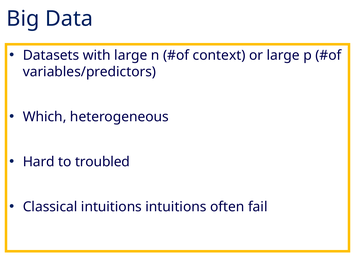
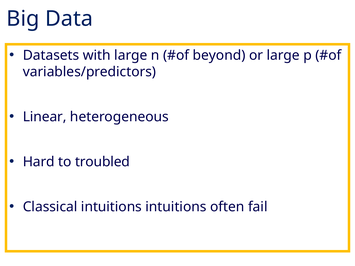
context: context -> beyond (219, 55)
Which: Which -> Linear (45, 117)
